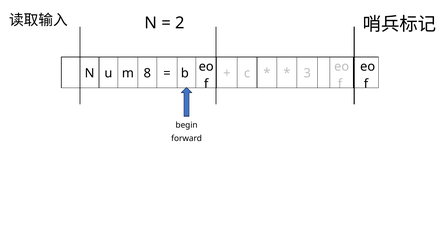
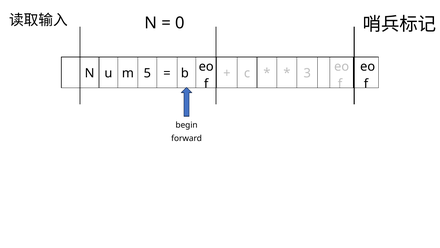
2: 2 -> 0 (180, 23)
8: 8 -> 5 (147, 73)
